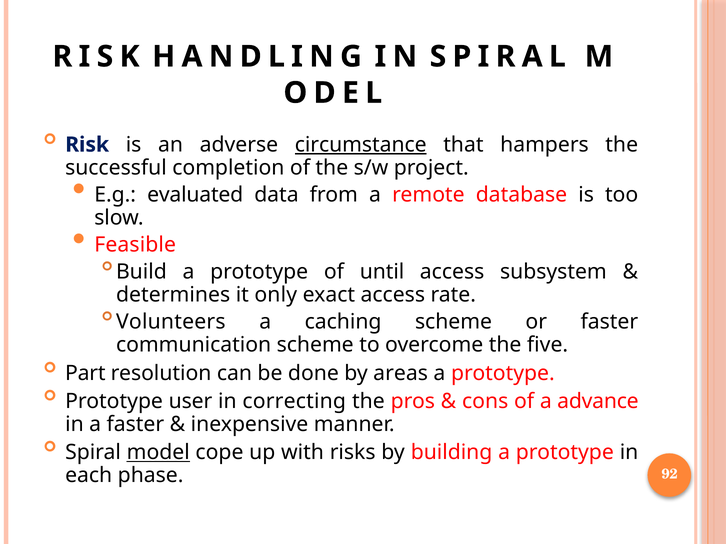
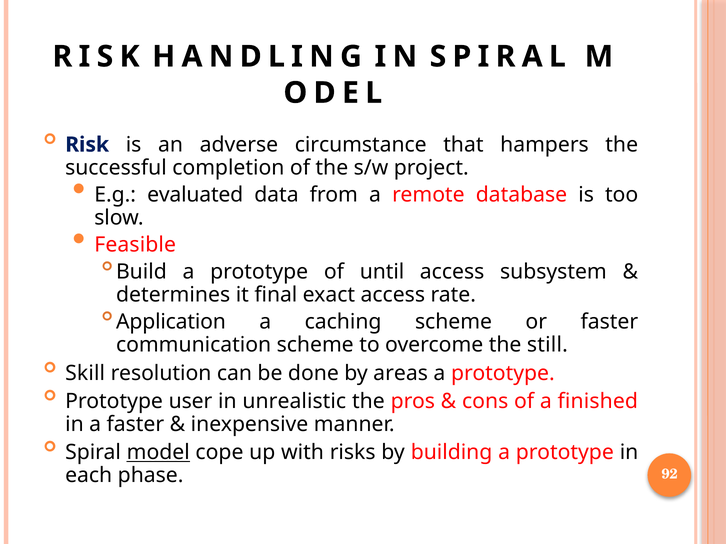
circumstance underline: present -> none (361, 145)
only: only -> final (276, 295)
Volunteers: Volunteers -> Application (171, 322)
five: five -> still (547, 345)
Part: Part -> Skill (85, 373)
correcting: correcting -> unrealistic (294, 402)
advance: advance -> finished (598, 402)
